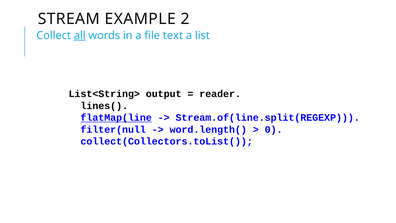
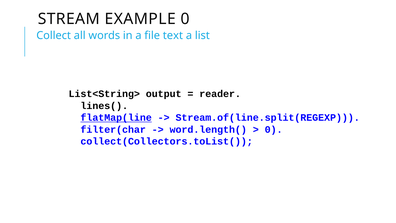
EXAMPLE 2: 2 -> 0 (185, 19)
all underline: present -> none (80, 35)
filter(null: filter(null -> filter(char (113, 129)
